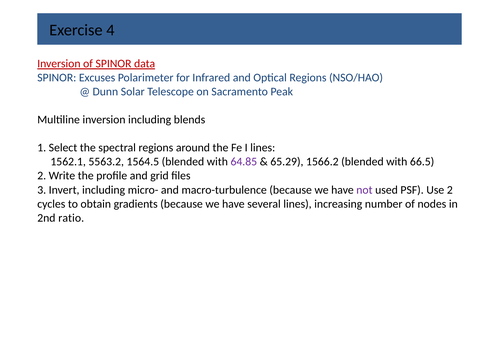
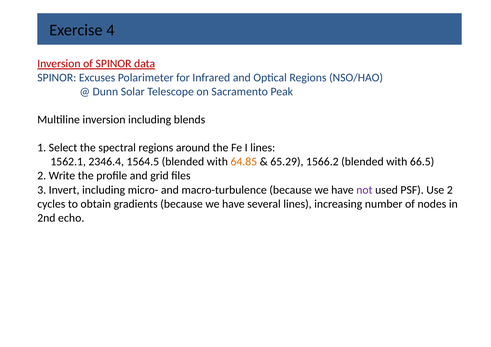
5563.2: 5563.2 -> 2346.4 (106, 162)
64.85 colour: purple -> orange (244, 162)
ratio: ratio -> echo (71, 218)
